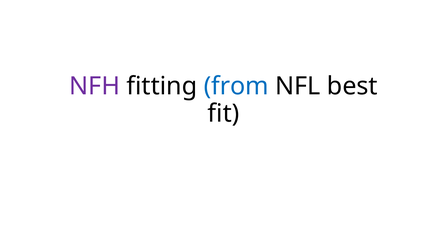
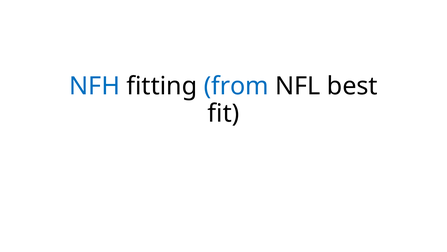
NFH colour: purple -> blue (95, 86)
